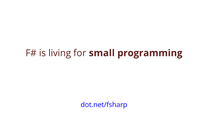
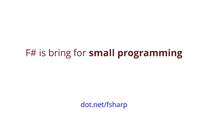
living: living -> bring (60, 53)
